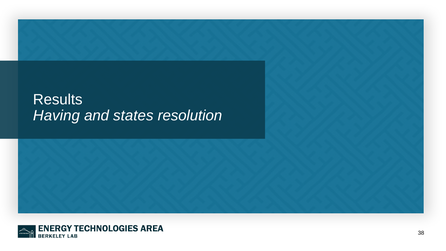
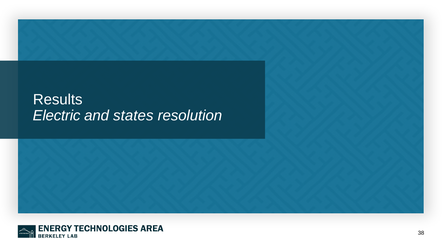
Having: Having -> Electric (57, 115)
